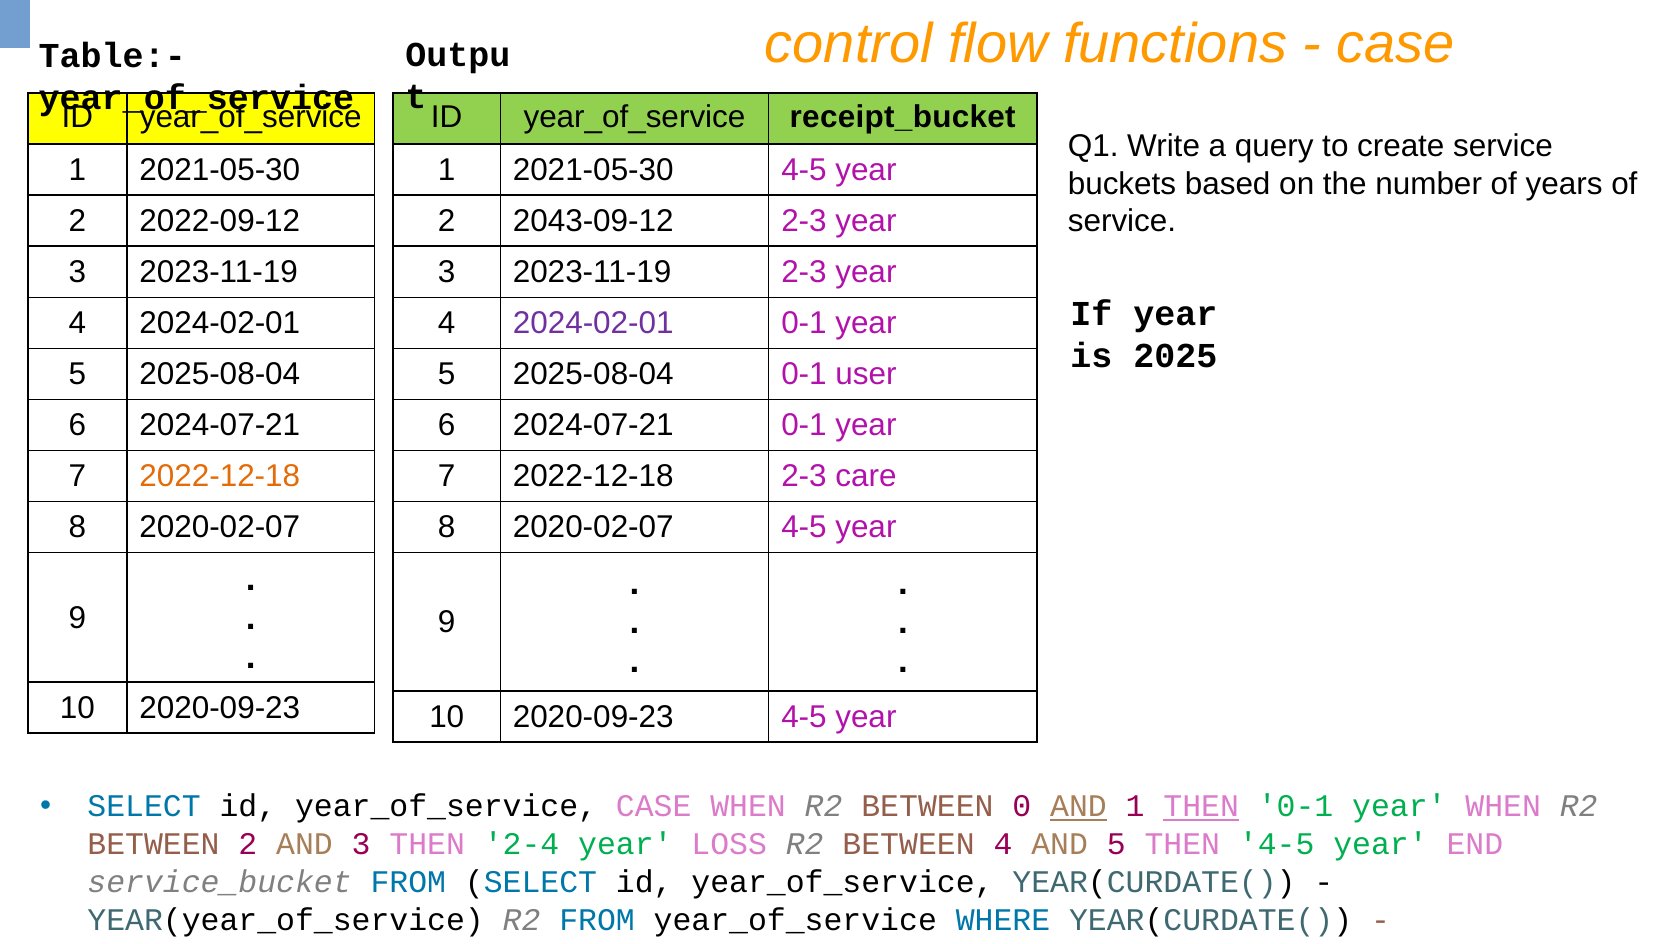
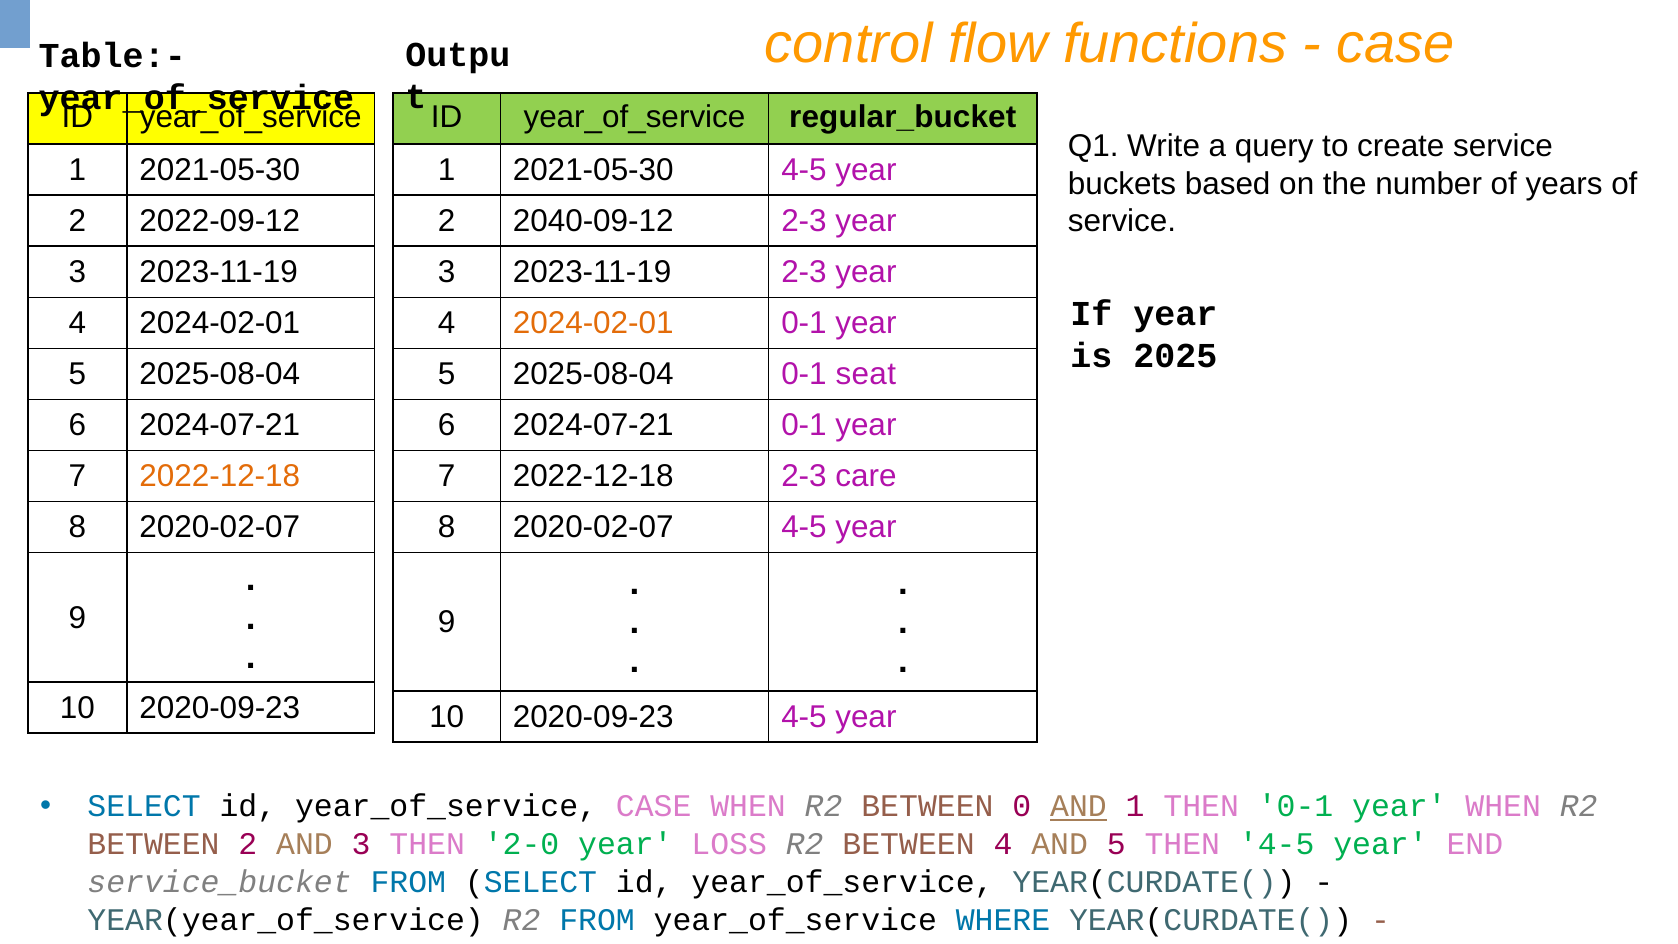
receipt_bucket: receipt_bucket -> regular_bucket (903, 118)
2043-09-12: 2043-09-12 -> 2040-09-12 (593, 221)
2024-02-01 colour: purple -> orange (593, 323)
user: user -> seat (866, 374)
THEN underline: present -> none (1201, 806)
2-4: 2-4 -> 2-0 (522, 844)
